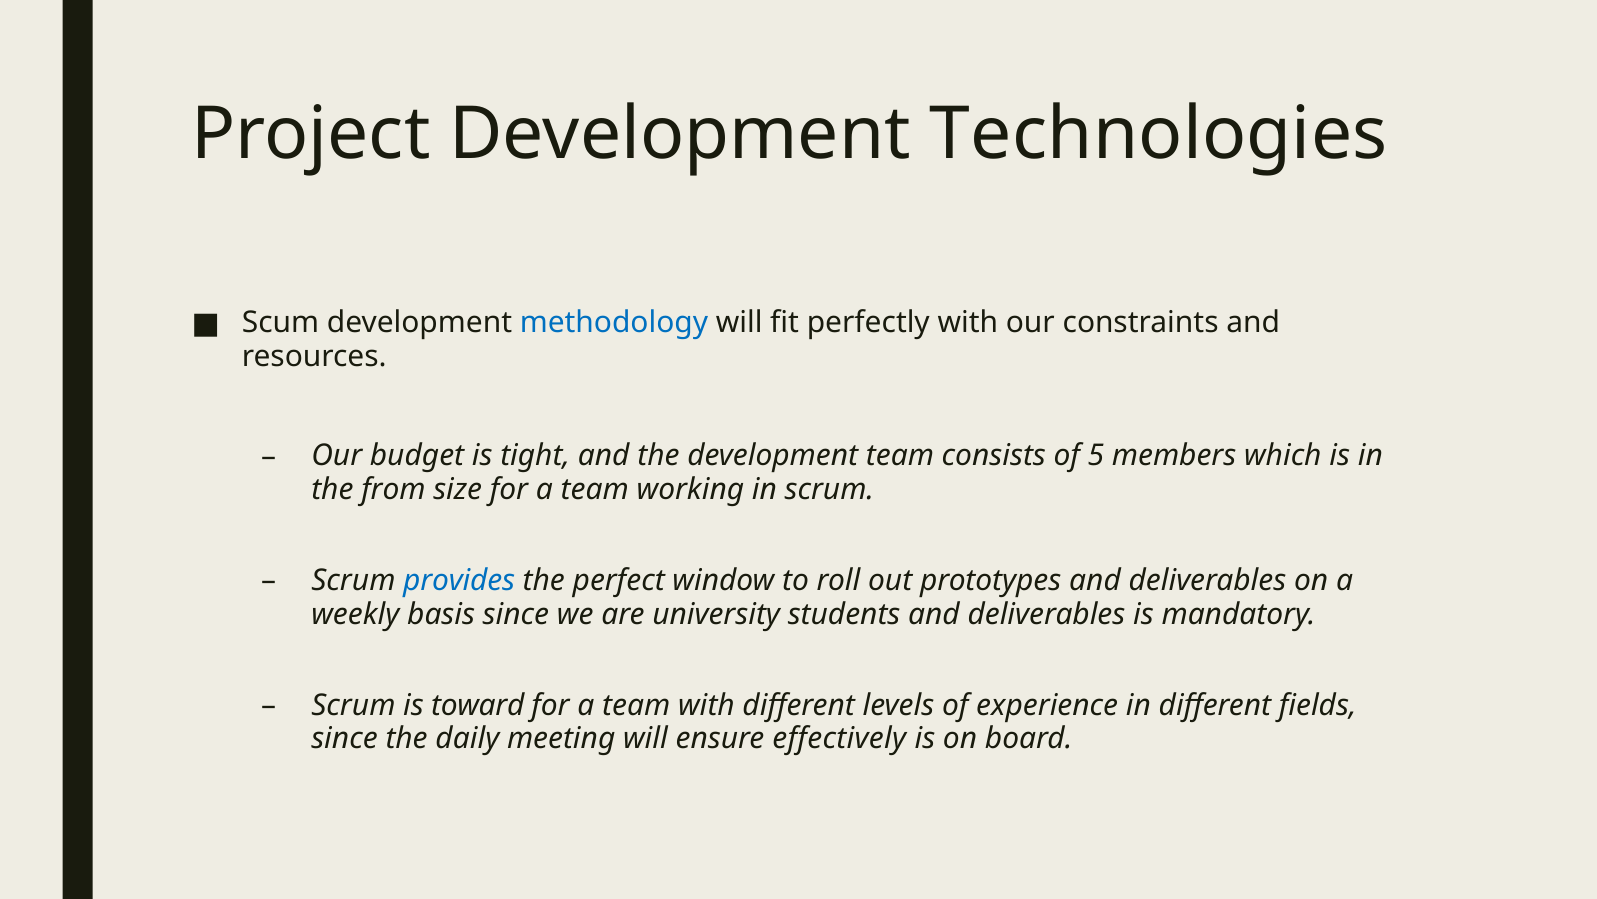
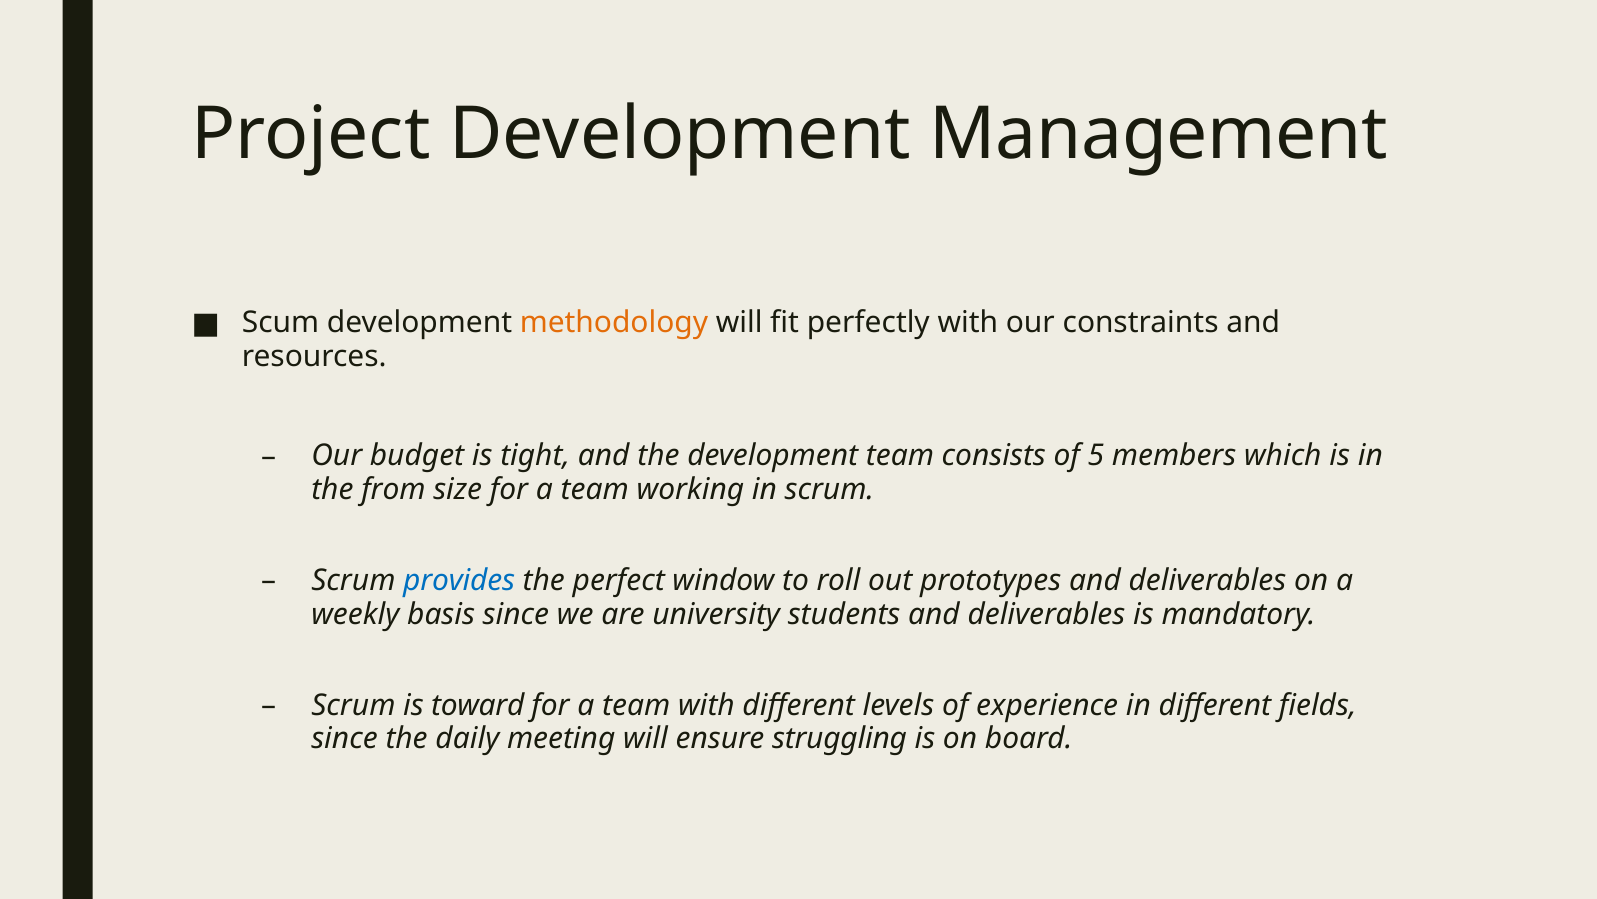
Technologies: Technologies -> Management (1159, 134)
methodology colour: blue -> orange (614, 323)
effectively: effectively -> struggling (840, 738)
